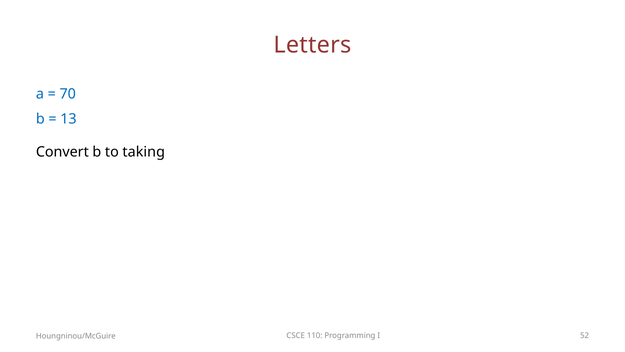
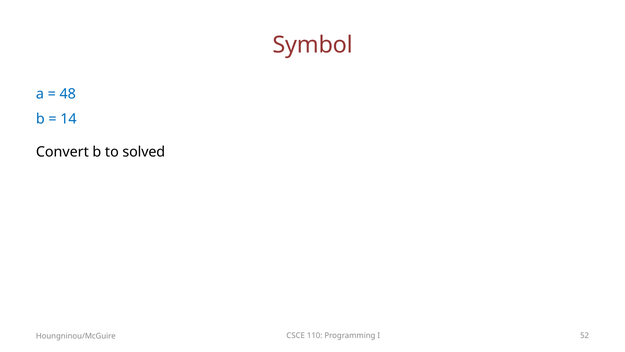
Letters: Letters -> Symbol (313, 45)
70: 70 -> 48 (68, 94)
13: 13 -> 14 (68, 119)
taking: taking -> solved (144, 152)
